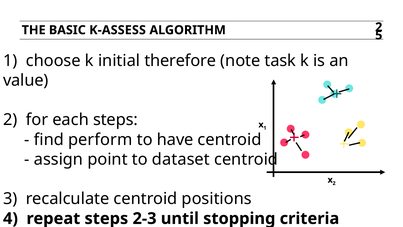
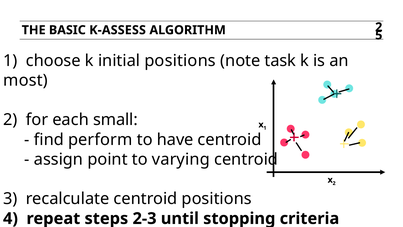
initial therefore: therefore -> positions (180, 60)
value: value -> most (26, 80)
each steps: steps -> small (115, 119)
dataset: dataset -> varying (181, 159)
